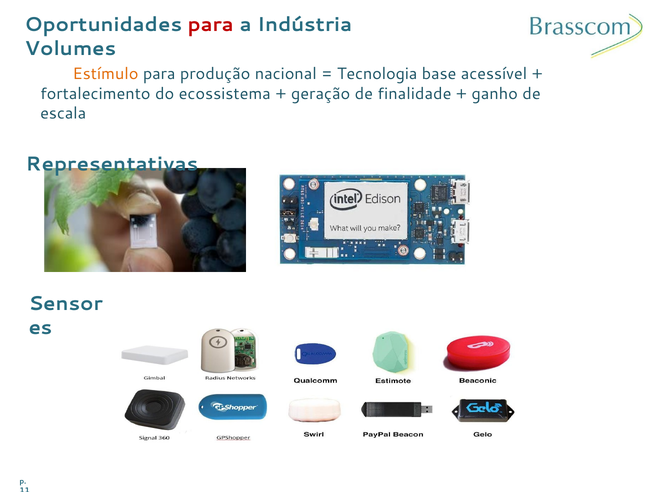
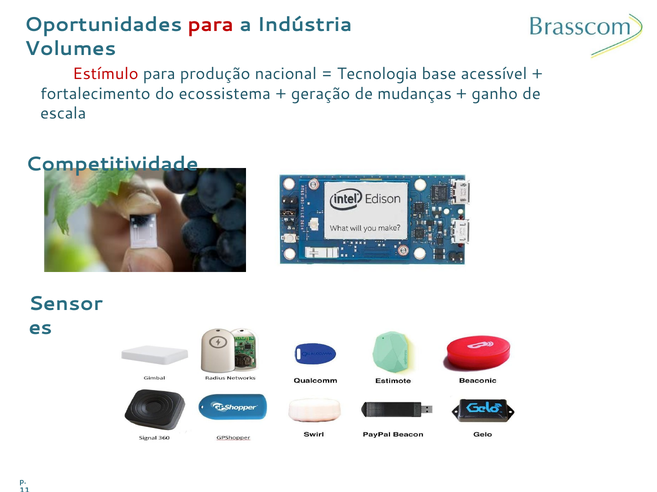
Estímulo colour: orange -> red (105, 74)
finalidade: finalidade -> mudanças (415, 94)
Representativas: Representativas -> Competitividade (112, 165)
